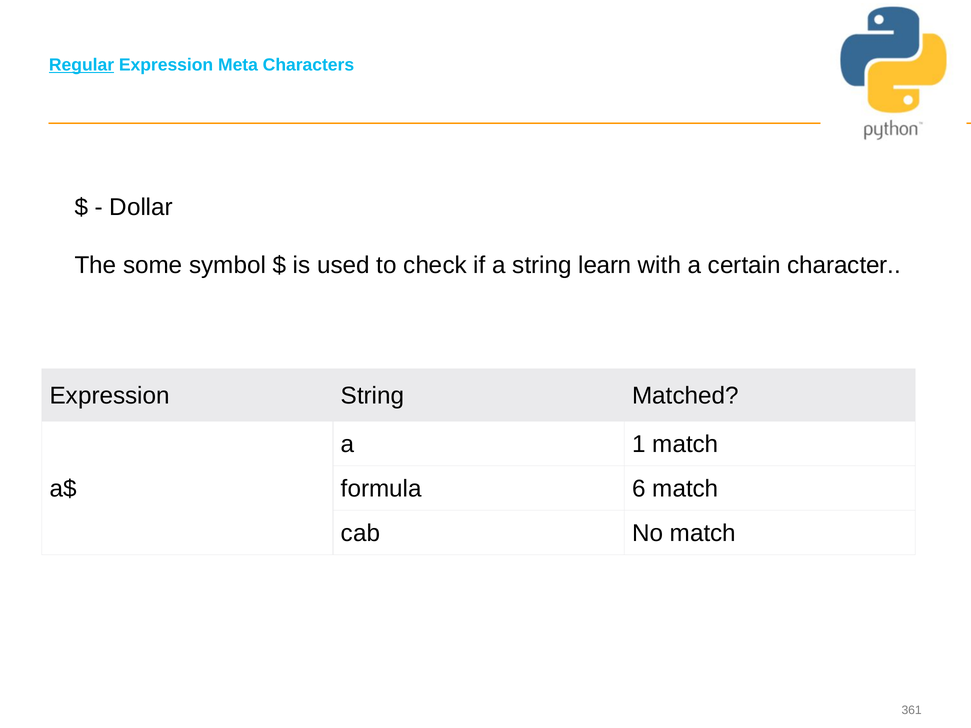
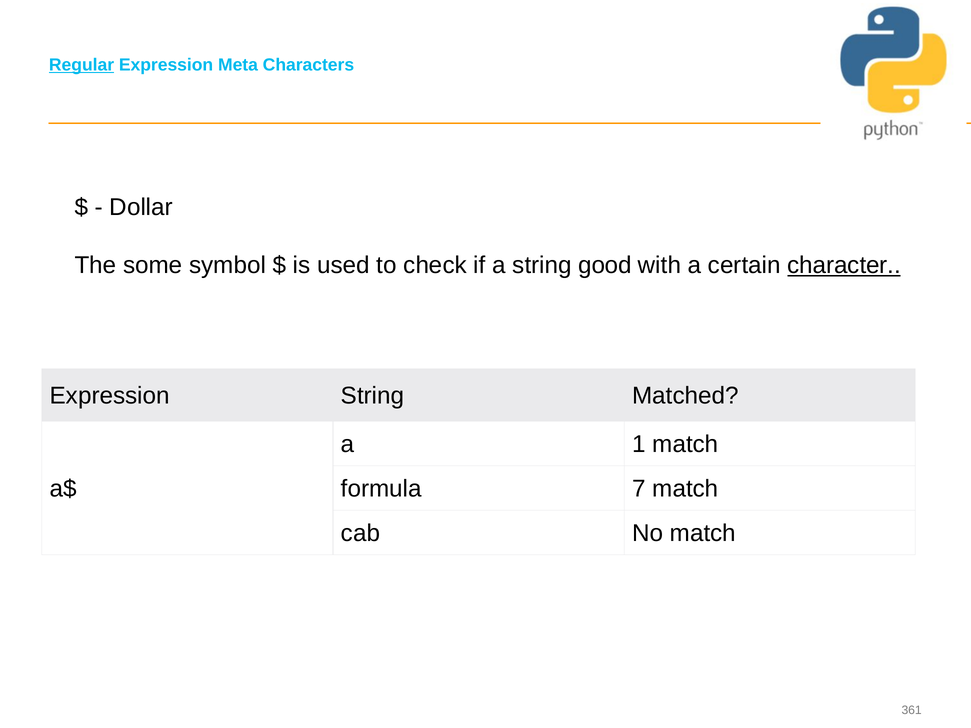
learn: learn -> good (605, 265)
character underline: none -> present (844, 265)
6: 6 -> 7 (639, 489)
